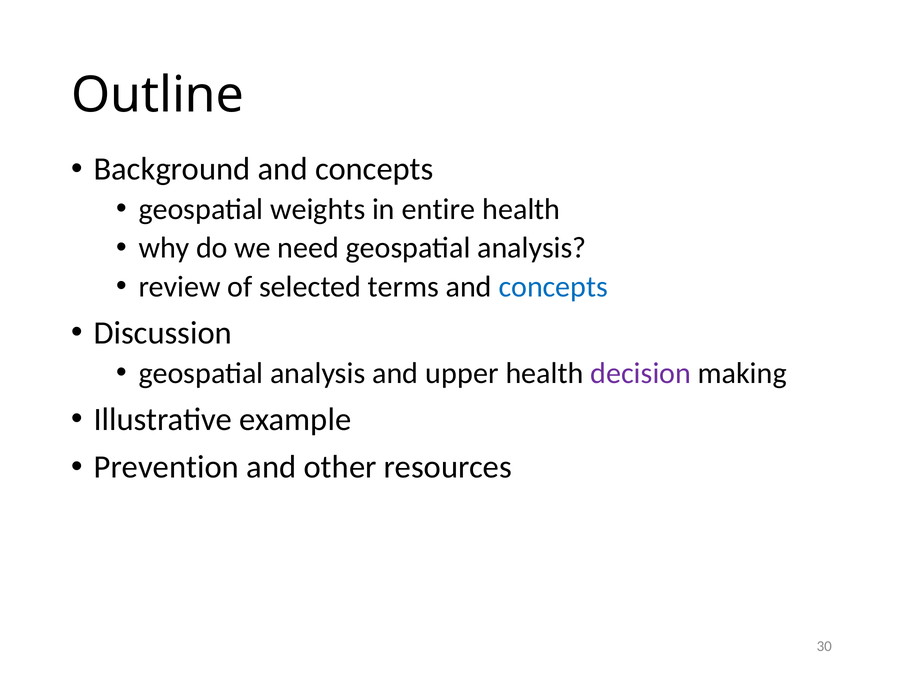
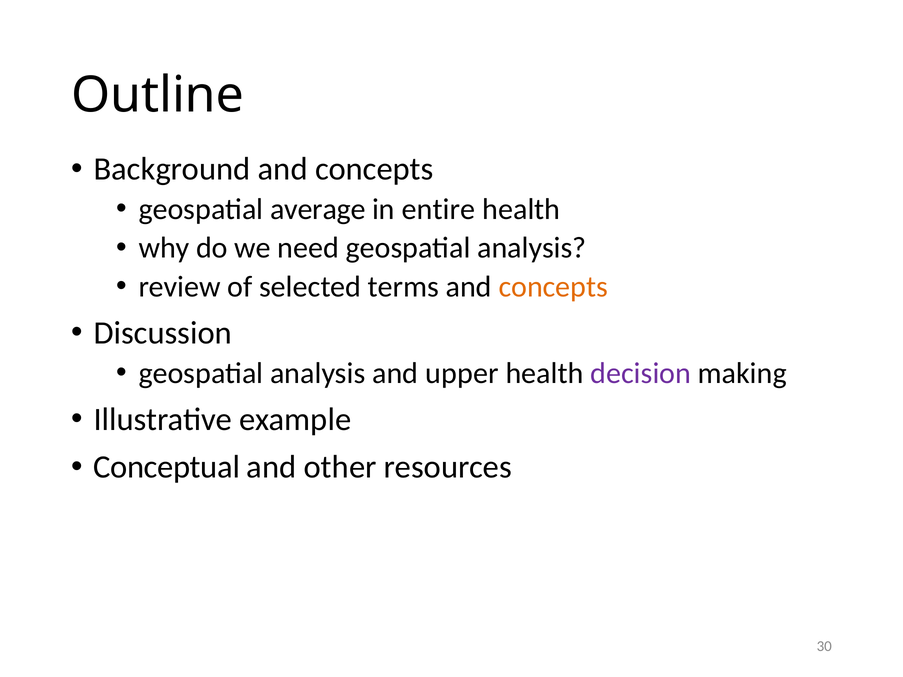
weights: weights -> average (318, 209)
concepts colour: blue -> orange (553, 287)
Prevention: Prevention -> Conceptual (167, 467)
